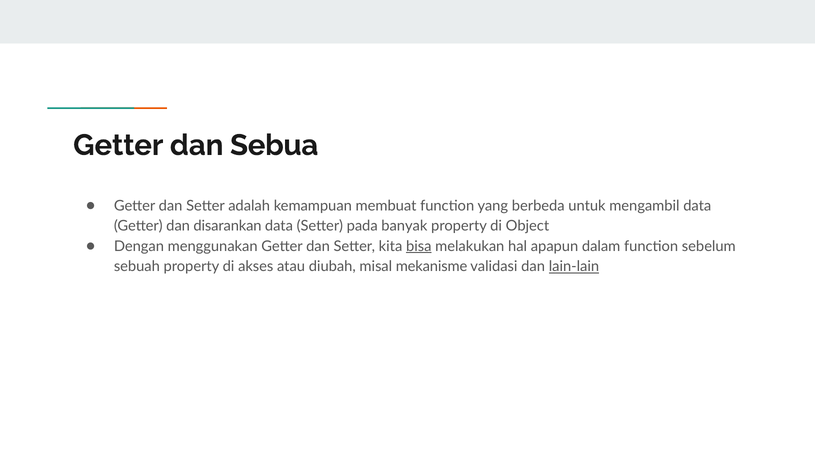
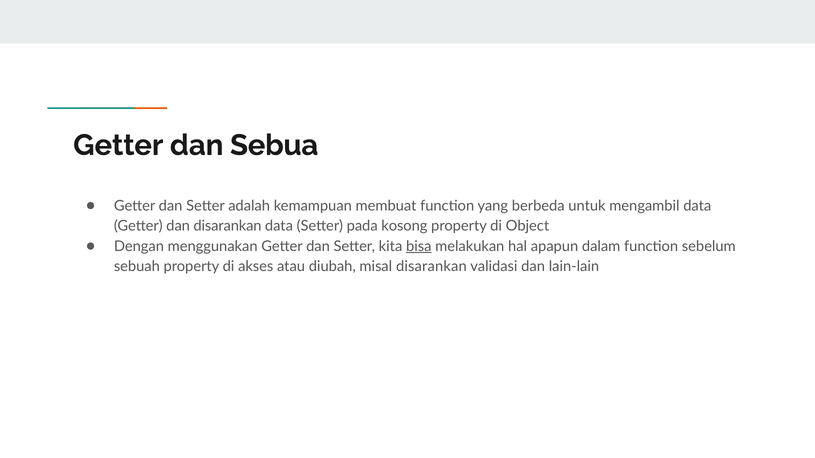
banyak: banyak -> kosong (404, 226)
misal mekanisme: mekanisme -> disarankan (431, 267)
lain-lain underline: present -> none (574, 267)
